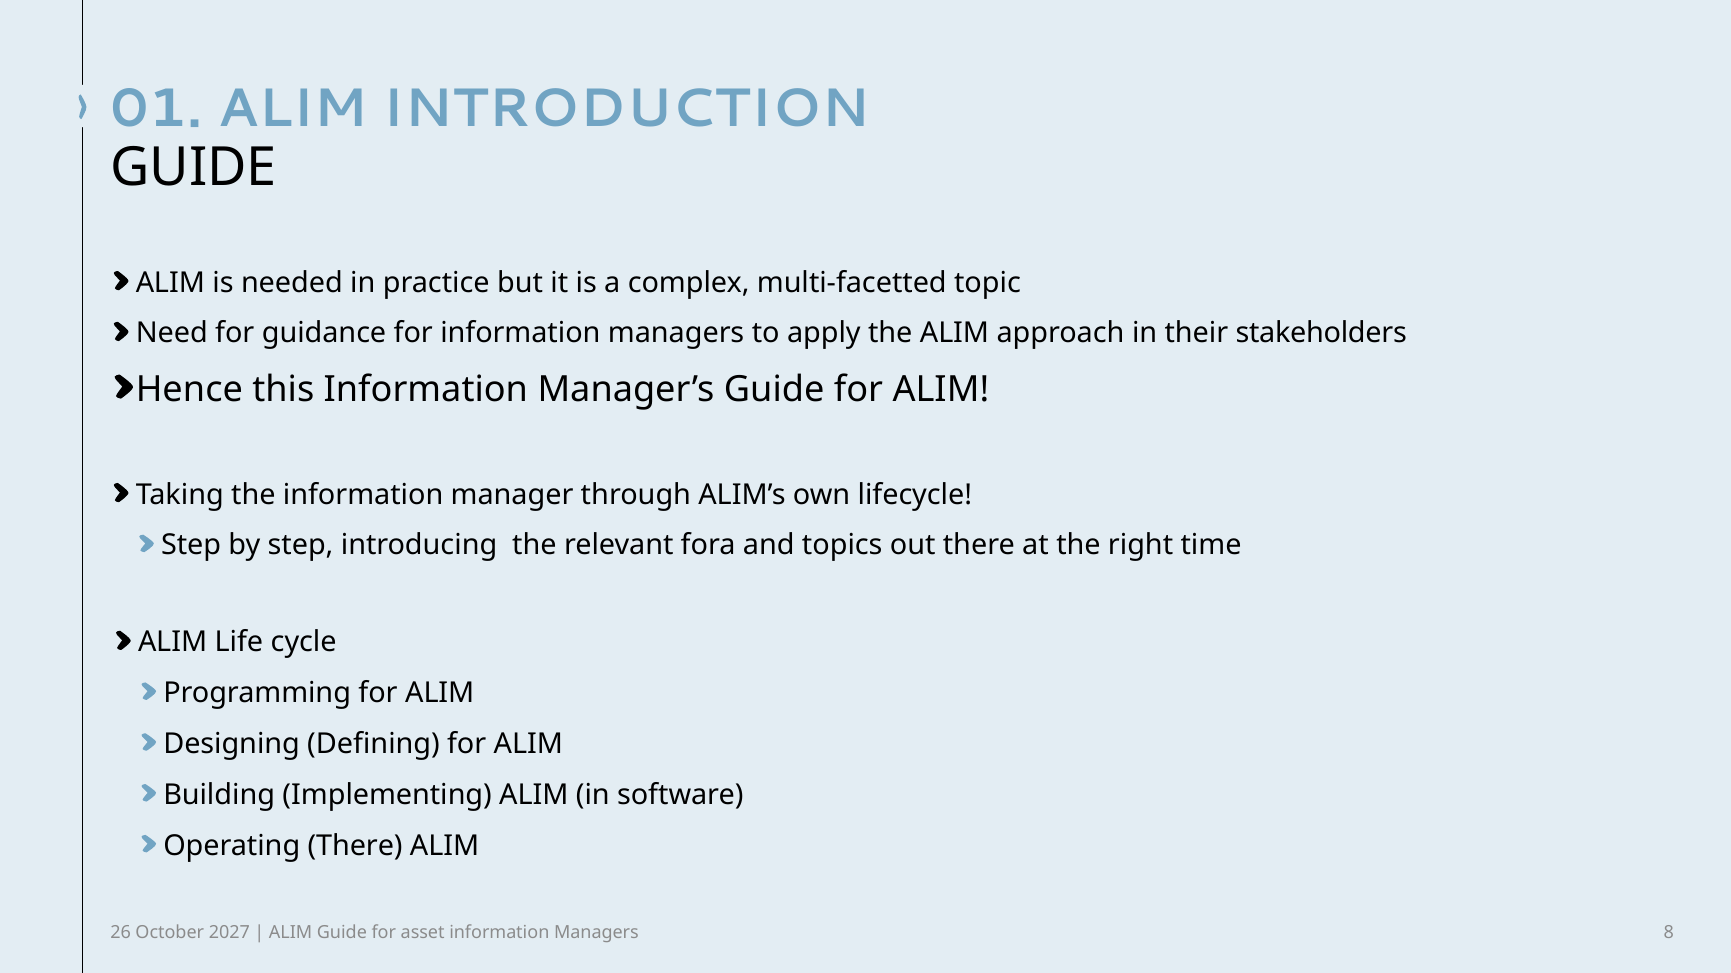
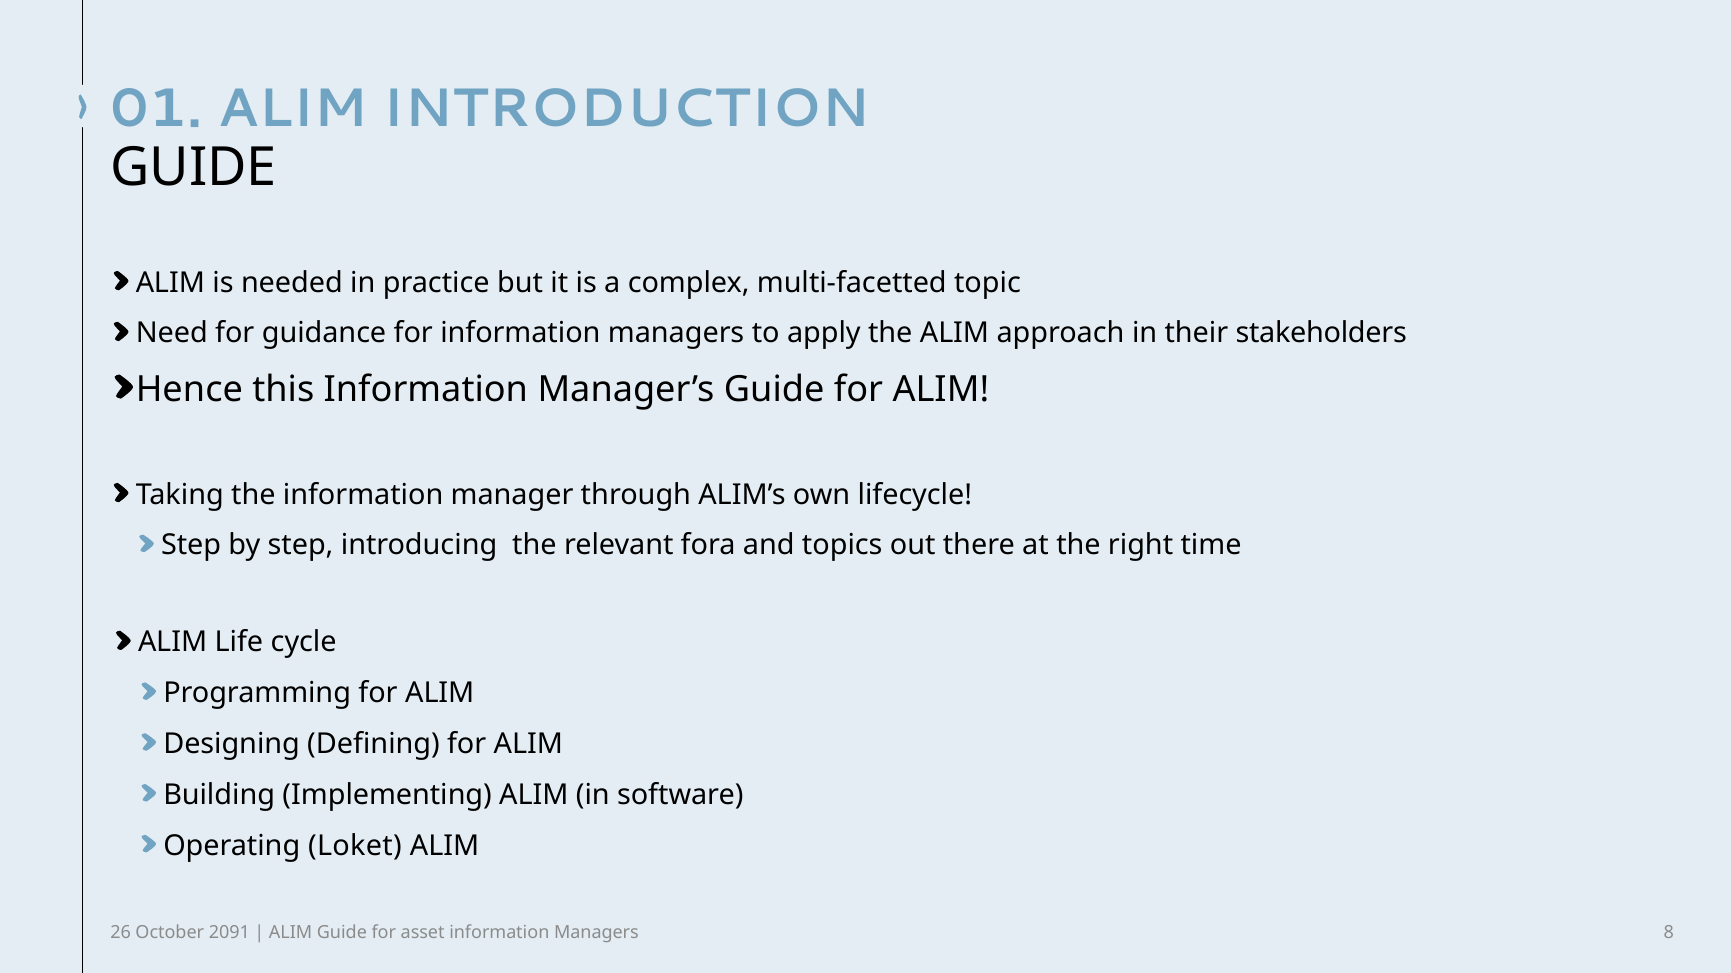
Operating There: There -> Loket (355, 846)
2027: 2027 -> 2091 (229, 933)
